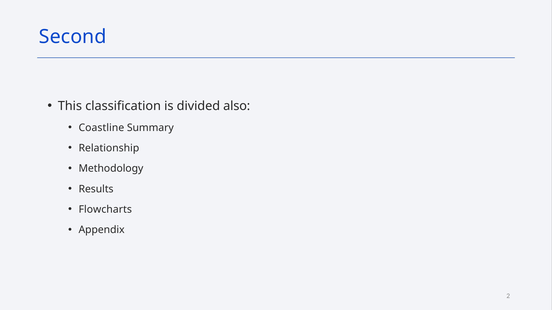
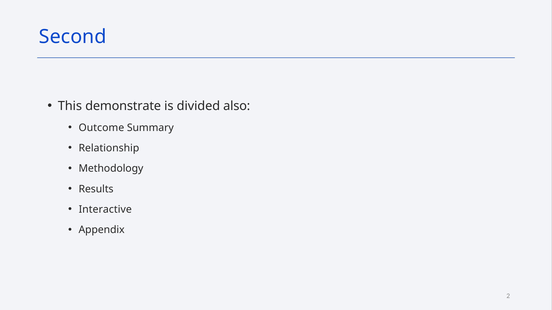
classification: classification -> demonstrate (123, 106)
Coastline: Coastline -> Outcome (101, 128)
Flowcharts: Flowcharts -> Interactive (105, 210)
